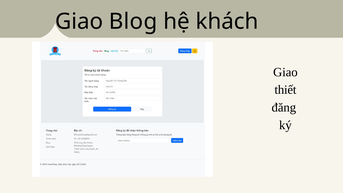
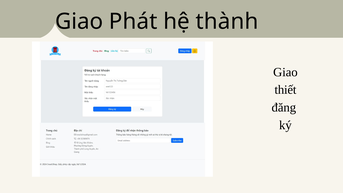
Blog: Blog -> Phát (133, 22)
khách: khách -> thành (227, 22)
